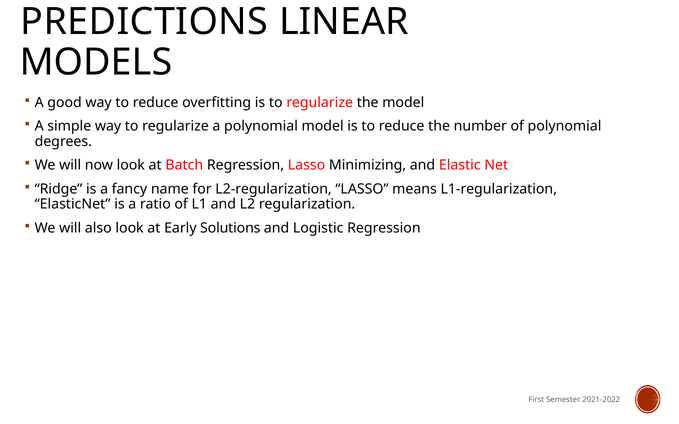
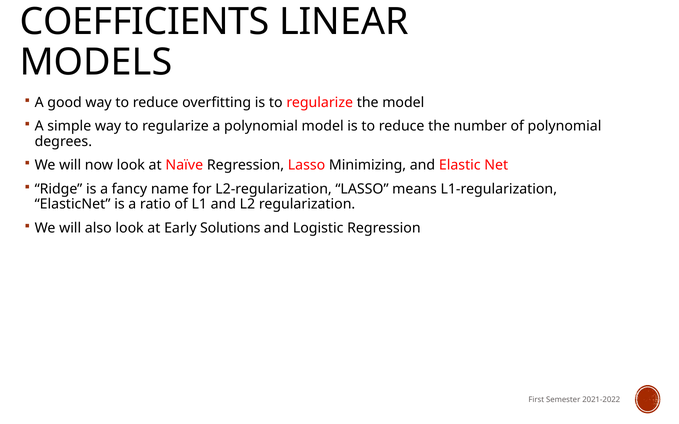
PREDICTIONS: PREDICTIONS -> COEFFICIENTS (145, 22)
Batch: Batch -> Naïve (184, 165)
